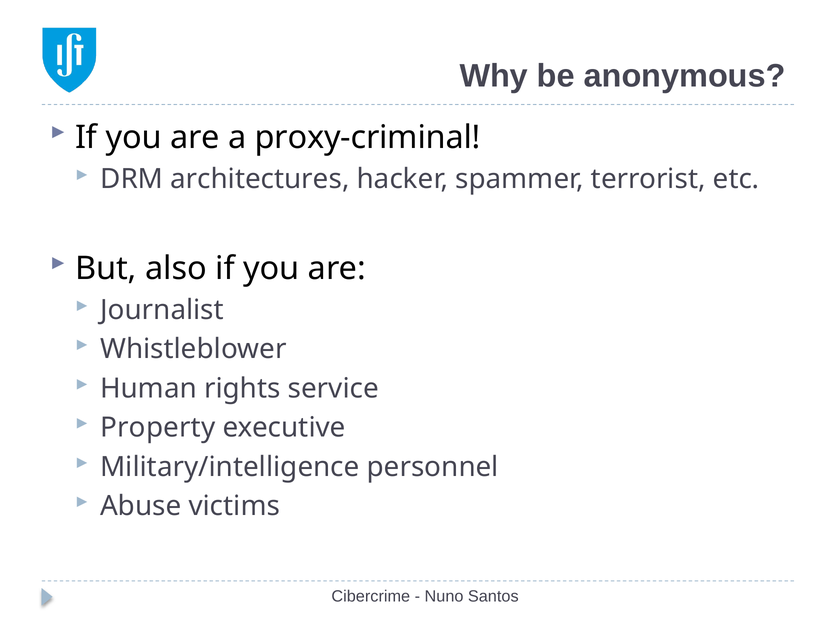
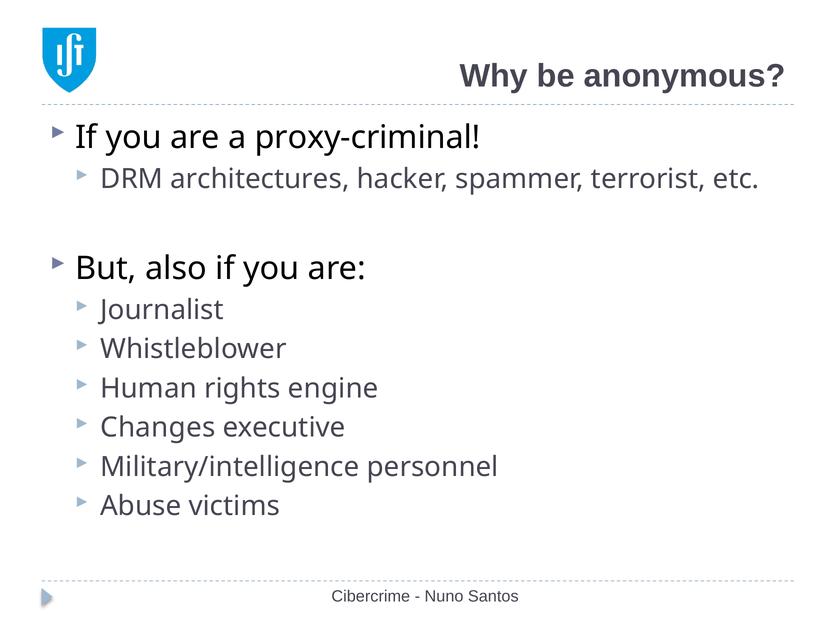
service: service -> engine (333, 389)
Property: Property -> Changes (158, 428)
